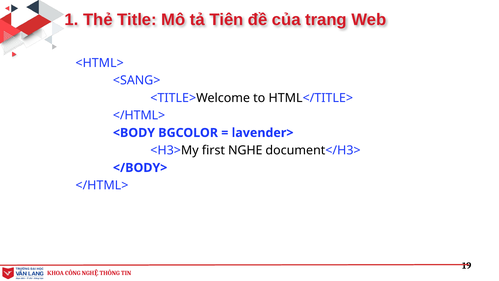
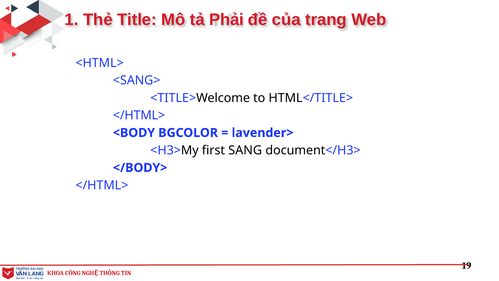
Tiên: Tiên -> Phải (226, 20)
NGHE: NGHE -> SANG (245, 150)
